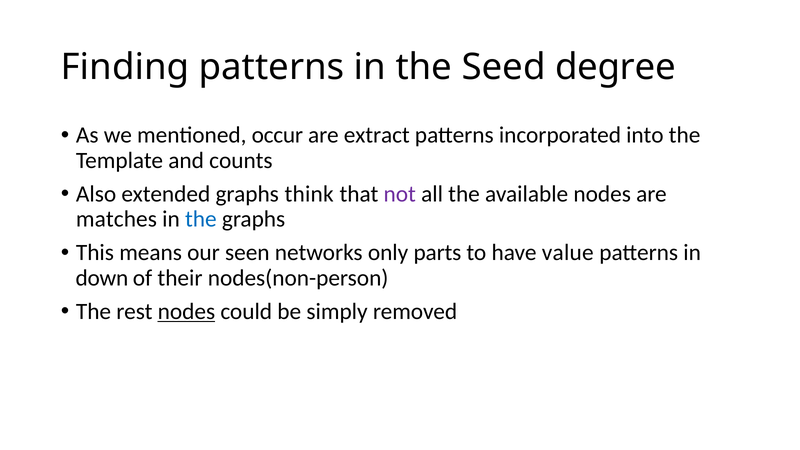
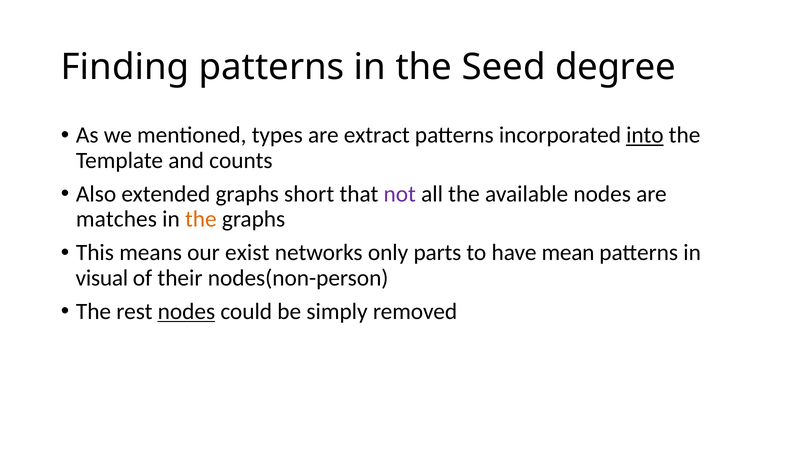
occur: occur -> types (277, 135)
into underline: none -> present (645, 135)
think: think -> short (309, 194)
the colour: blue -> orange (201, 219)
seen: seen -> exist (247, 253)
value: value -> mean (568, 253)
down: down -> visual (102, 278)
